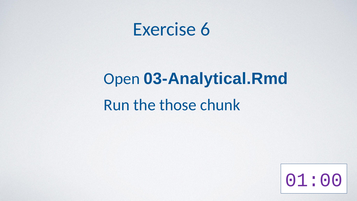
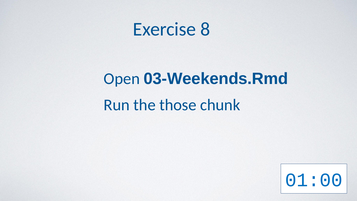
6: 6 -> 8 (205, 29)
03-Analytical.Rmd: 03-Analytical.Rmd -> 03-Weekends.Rmd (216, 79)
01:00 colour: purple -> blue (314, 180)
